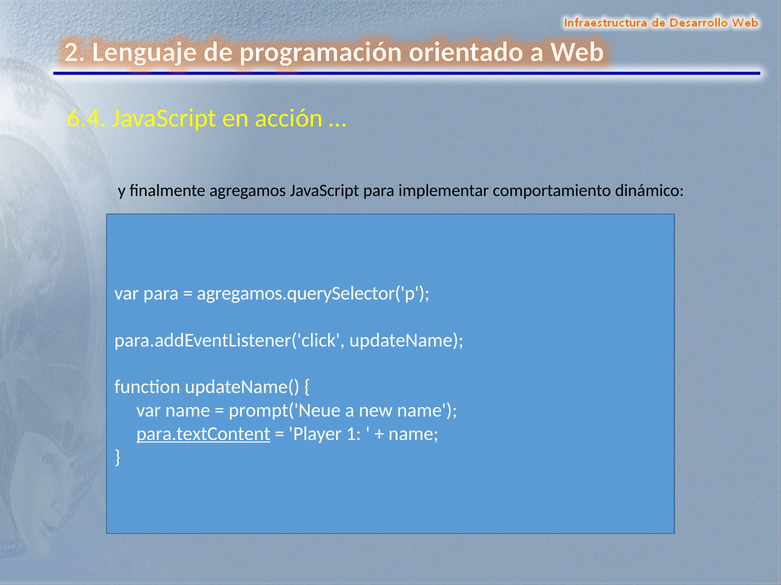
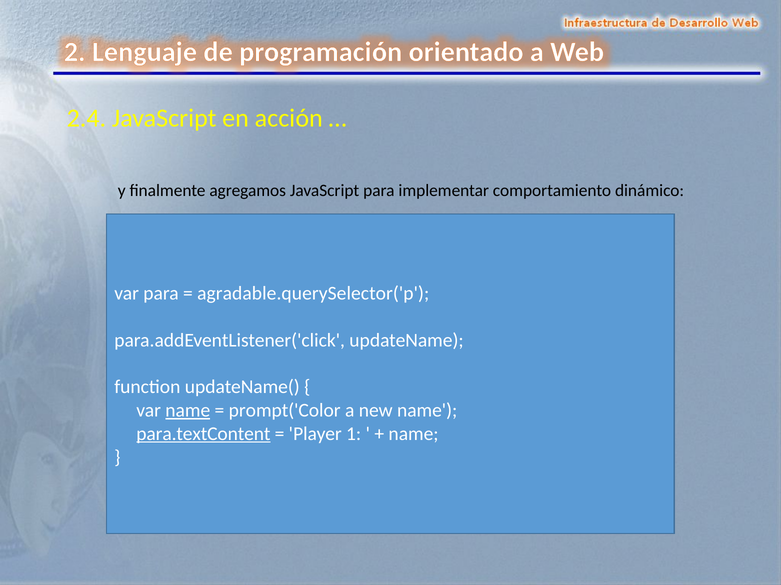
6.4: 6.4 -> 2.4 (86, 119)
agregamos.querySelector('p: agregamos.querySelector('p -> agradable.querySelector('p (313, 294)
name underline: none -> present (188, 411)
prompt('Neue: prompt('Neue -> prompt('Color (285, 411)
